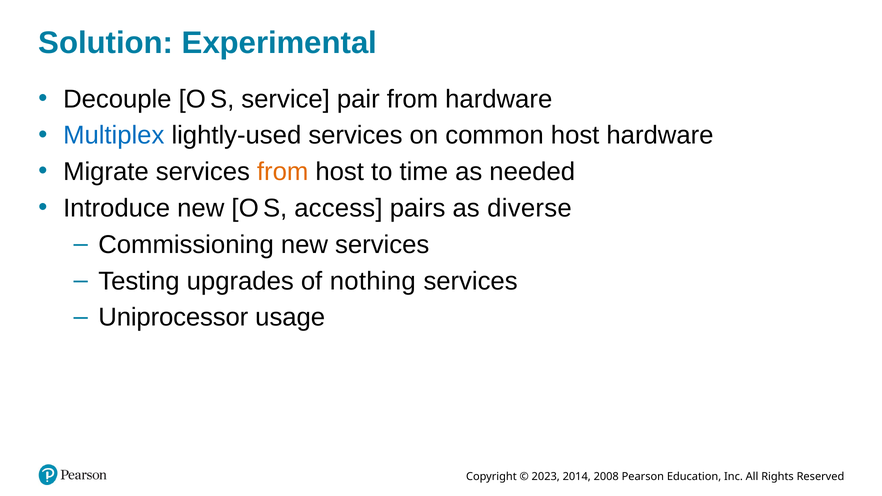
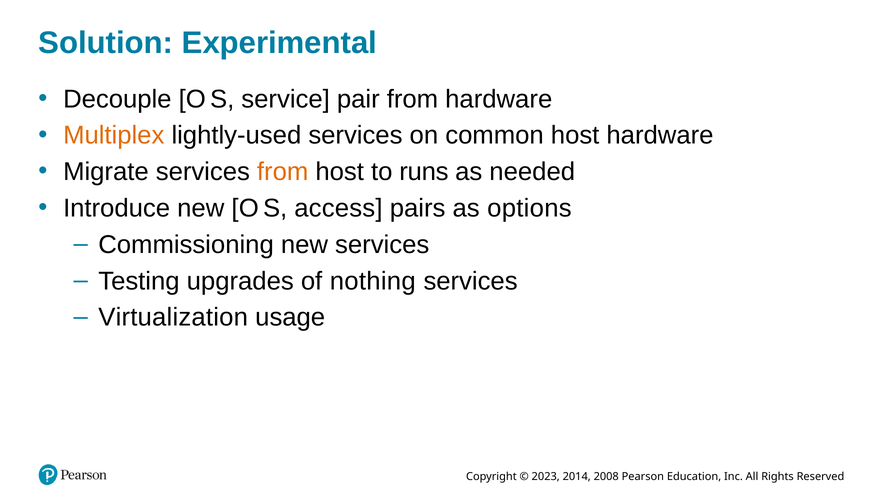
Multiplex colour: blue -> orange (114, 136)
time: time -> runs (424, 172)
diverse: diverse -> options (529, 208)
Uniprocessor: Uniprocessor -> Virtualization (173, 318)
